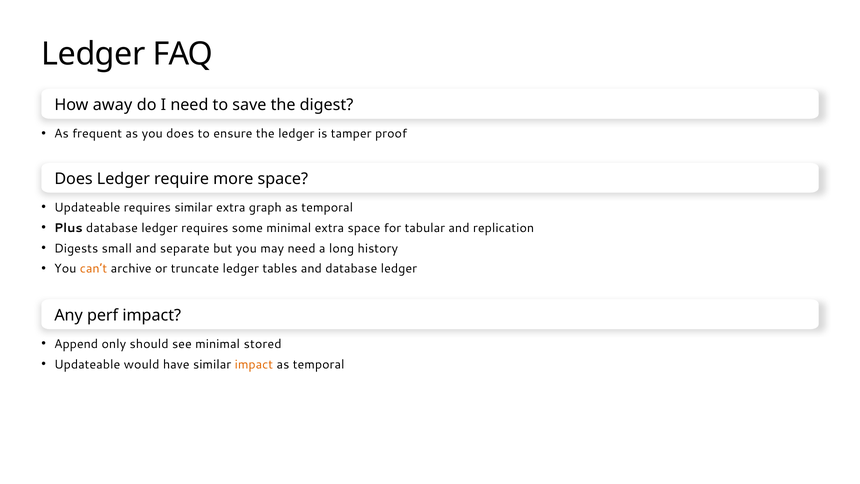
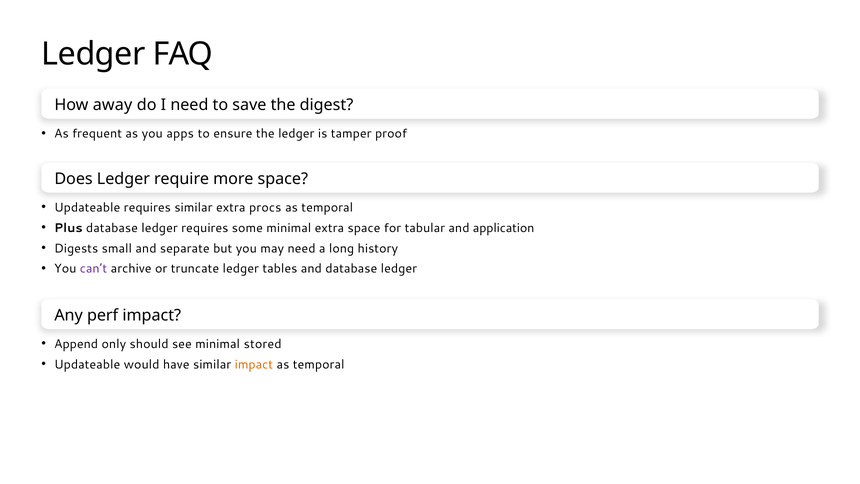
you does: does -> apps (180, 134)
graph: graph -> procs (265, 207)
replication: replication -> application (504, 228)
can’t colour: orange -> purple (94, 269)
